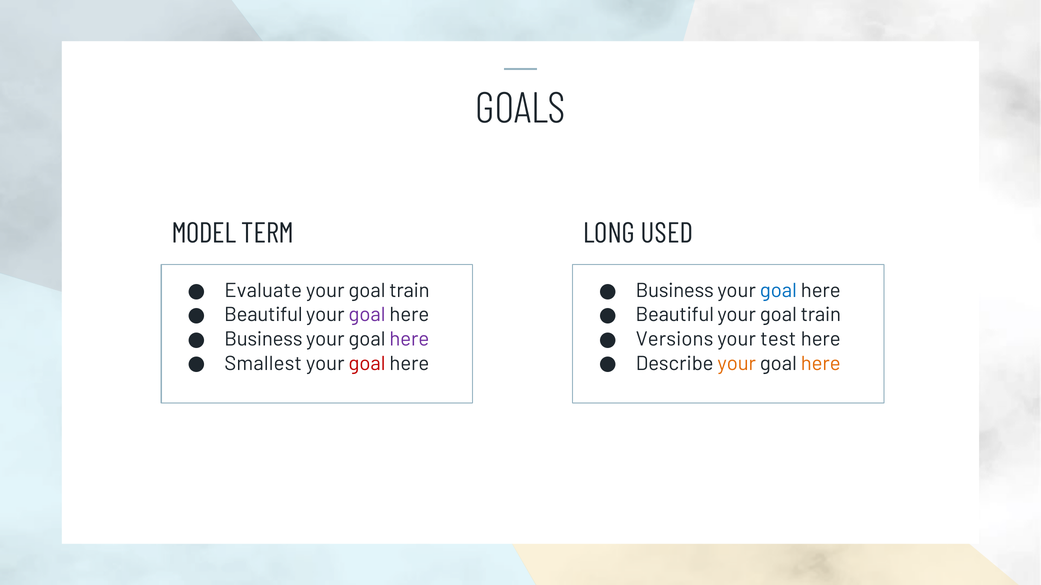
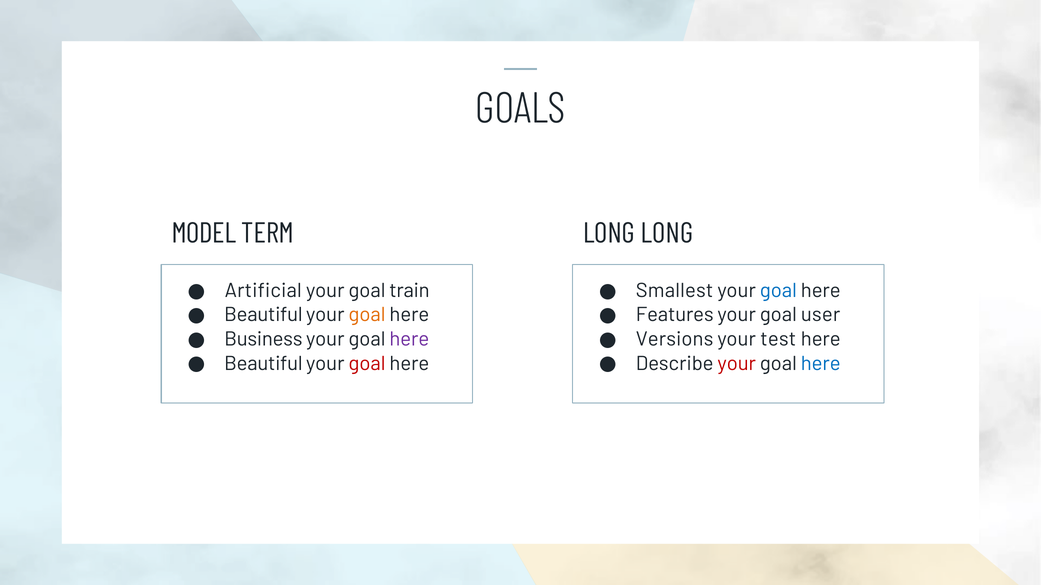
LONG USED: USED -> LONG (667, 233)
Evaluate: Evaluate -> Artificial (263, 291)
Business: Business -> Smallest (675, 291)
goal colour: purple -> orange (367, 315)
Beautiful: Beautiful -> Features (675, 315)
train: train -> user (821, 315)
Smallest: Smallest -> Beautiful (263, 364)
your colour: orange -> red (737, 364)
here colour: orange -> blue (821, 364)
